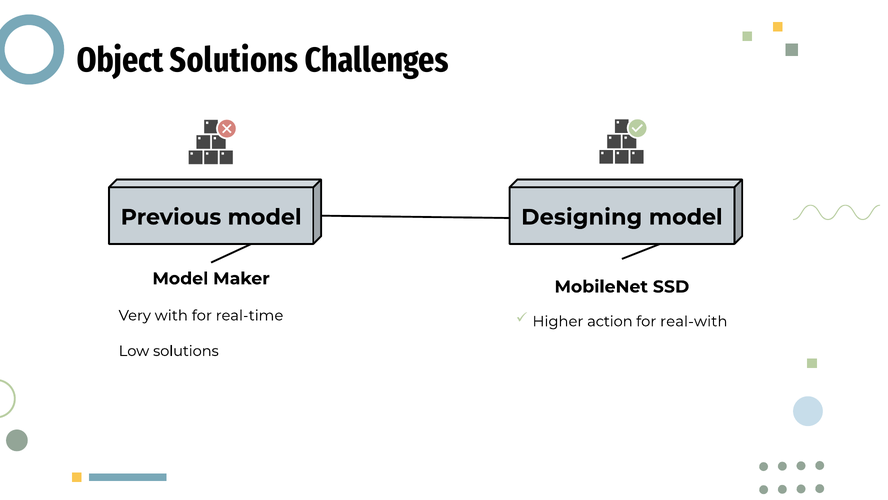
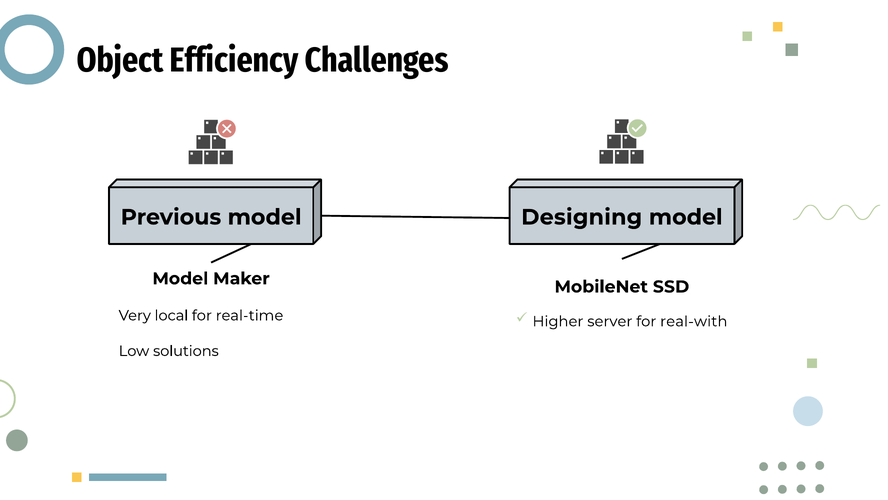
Object Solutions: Solutions -> Efficiency (234, 60)
with: with -> local (171, 315)
action: action -> server (610, 321)
